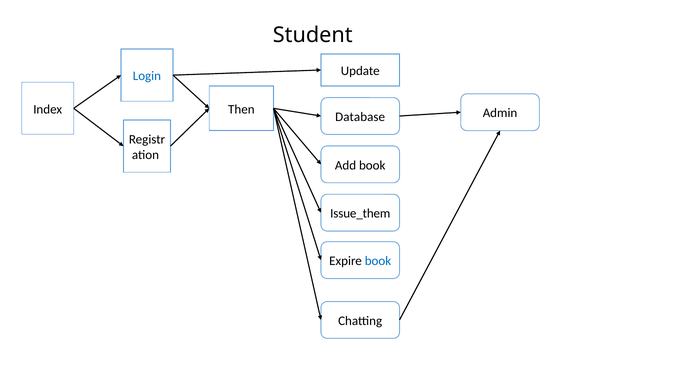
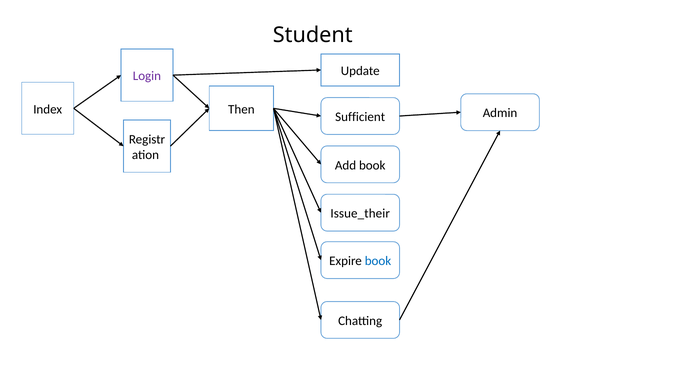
Login colour: blue -> purple (147, 76)
Database: Database -> Sufficient (360, 117)
Issue_them: Issue_them -> Issue_their (360, 213)
